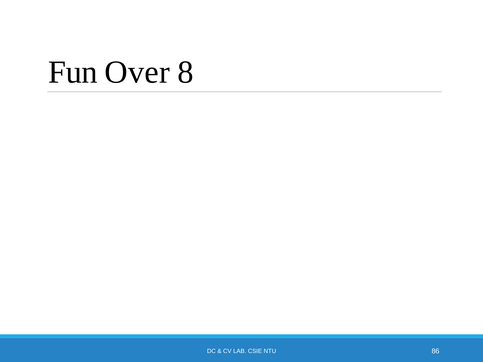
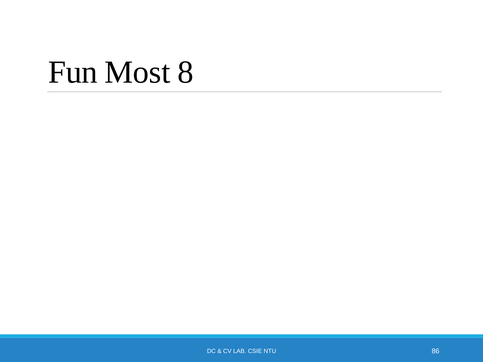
Over: Over -> Most (137, 72)
